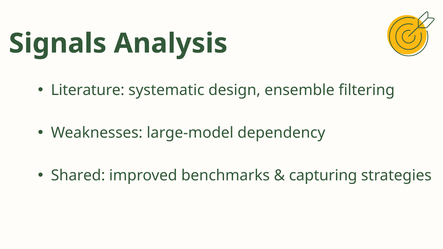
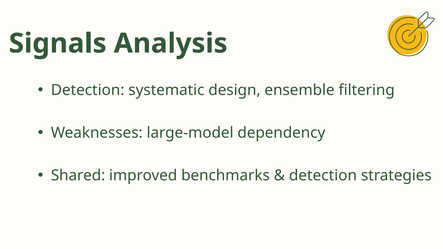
Literature: Literature -> Detection (88, 90)
capturing: capturing -> detection (323, 176)
